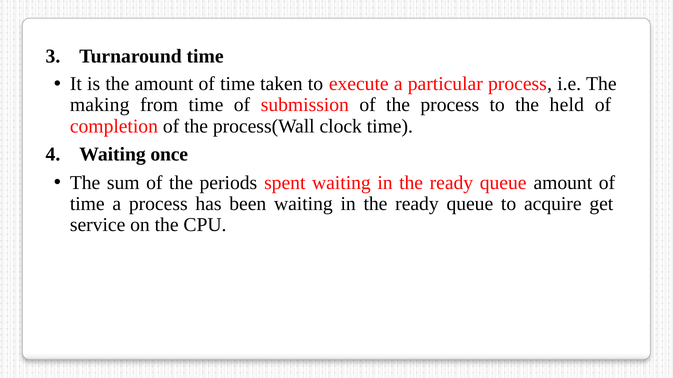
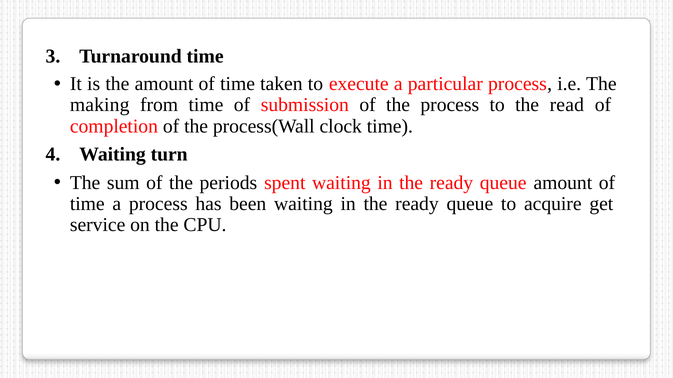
held: held -> read (567, 105)
once: once -> turn (169, 155)
